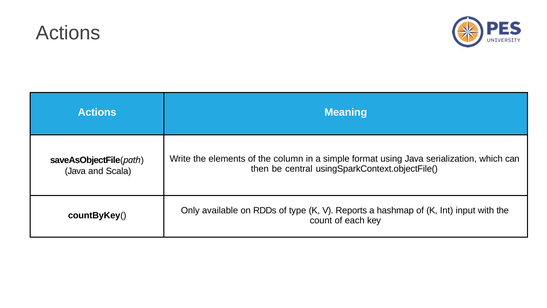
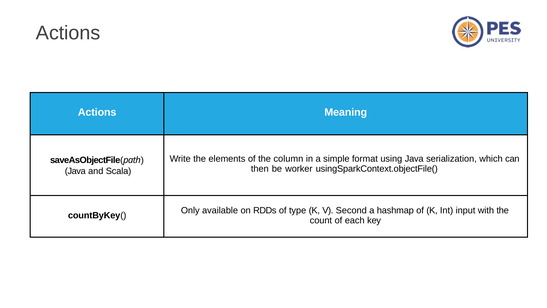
central: central -> worker (299, 169)
Reports: Reports -> Second (351, 210)
